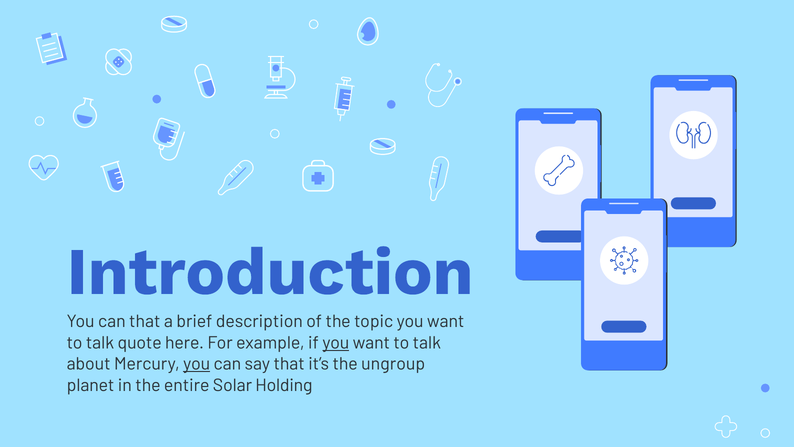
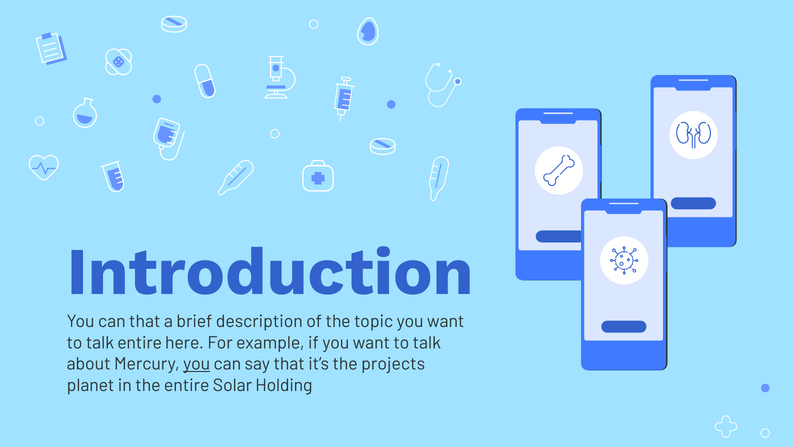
talk quote: quote -> entire (140, 343)
you underline: present -> none (336, 343)
ungroup: ungroup -> projects (393, 364)
